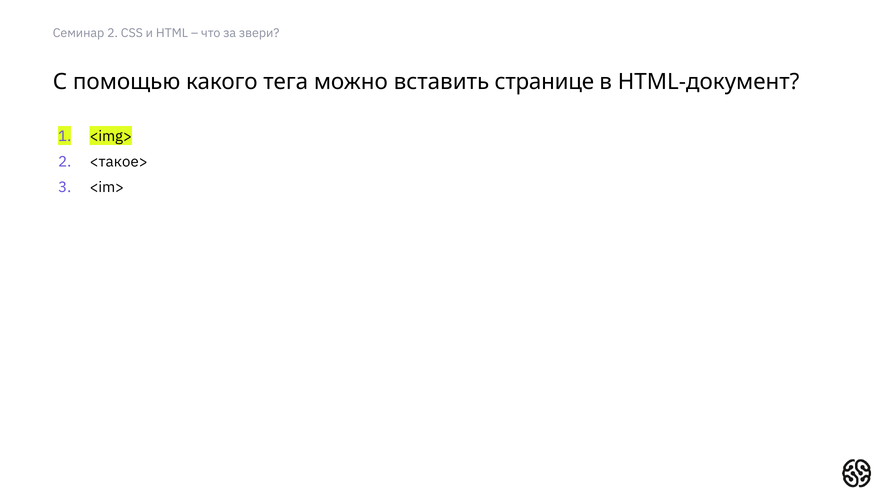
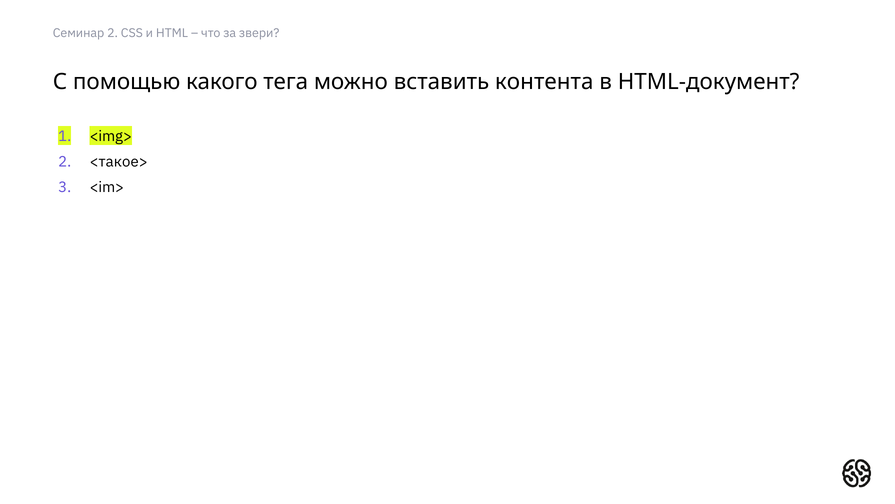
странице: странице -> контента (544, 82)
